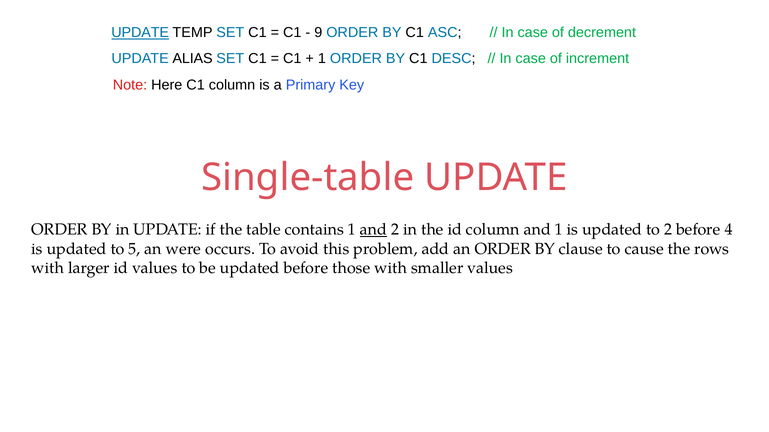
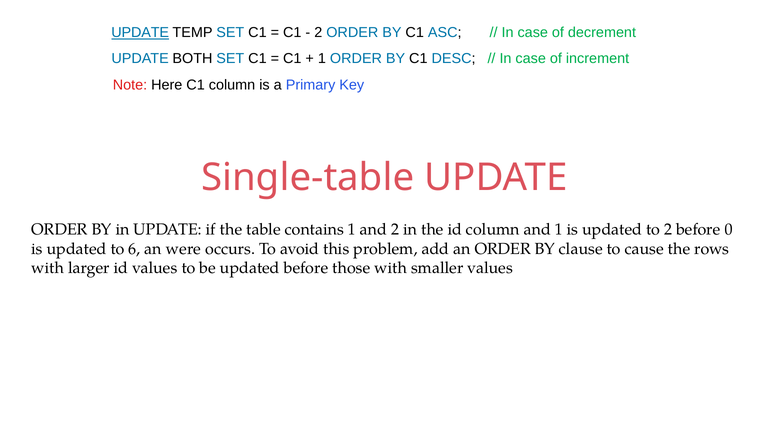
9: 9 -> 2 (318, 33)
ALIAS: ALIAS -> BOTH (192, 59)
and underline: present -> none (374, 230)
4: 4 -> 0 (729, 230)
5: 5 -> 6 (134, 249)
